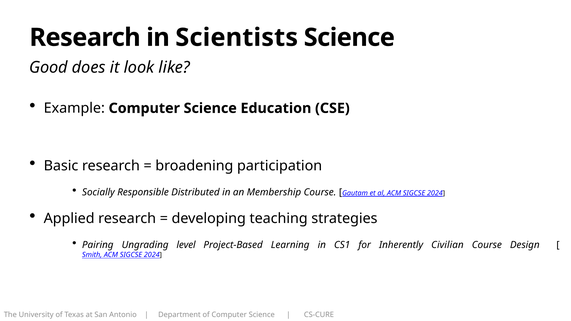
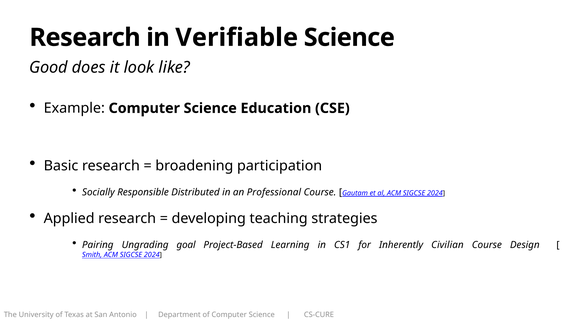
Scientists: Scientists -> Verifiable (237, 38)
Membership: Membership -> Professional (274, 192)
level: level -> goal (186, 245)
